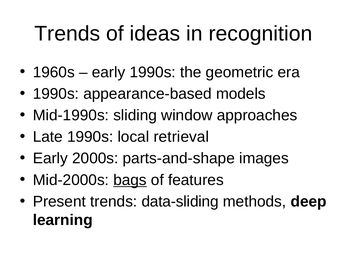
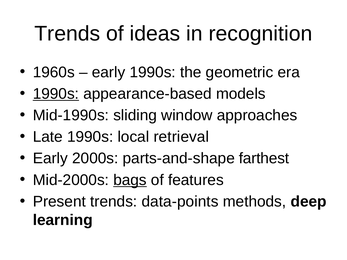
1990s underline: none -> present (56, 94)
images: images -> farthest (264, 159)
data-sliding: data-sliding -> data-points (180, 202)
